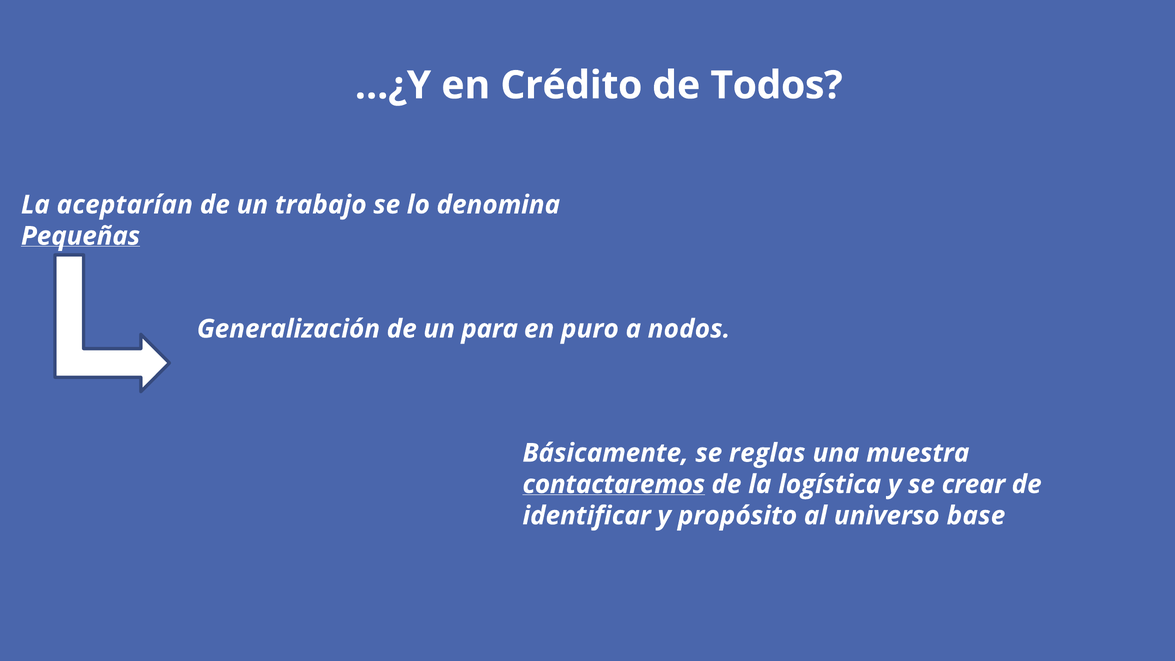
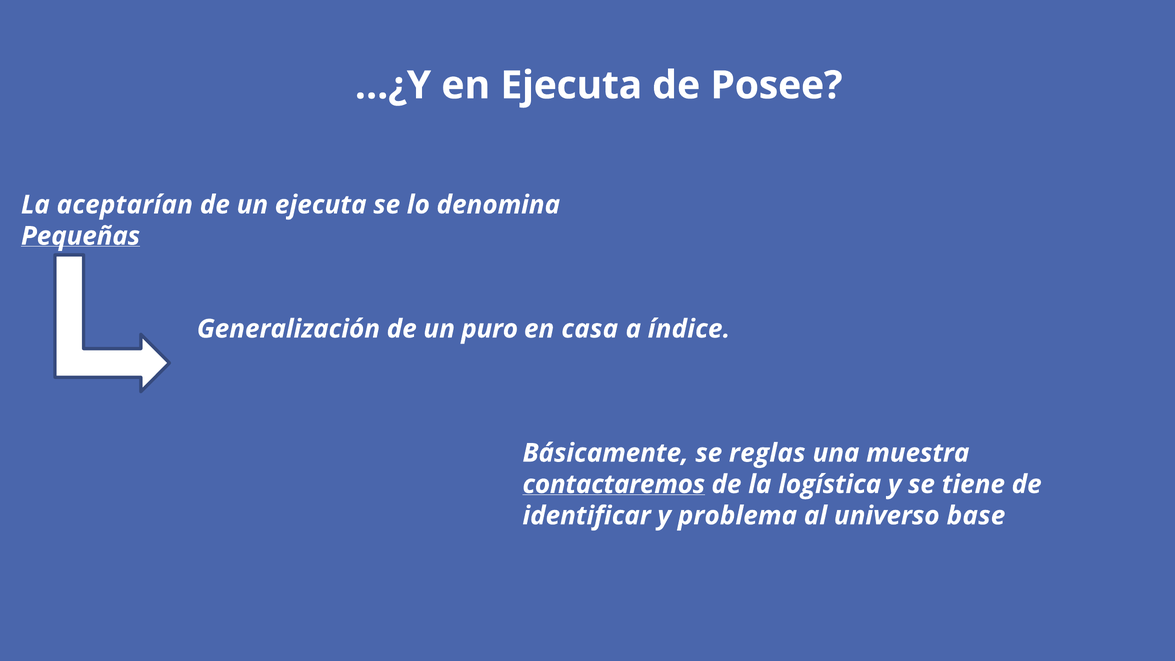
en Crédito: Crédito -> Ejecuta (571, 85)
Todos: Todos -> Posee (776, 85)
un trabajo: trabajo -> ejecuta (321, 205)
para: para -> puro (490, 329)
puro: puro -> casa (590, 329)
nodos: nodos -> índice (689, 329)
crear: crear -> tiene (973, 484)
propósito: propósito -> problema (737, 516)
